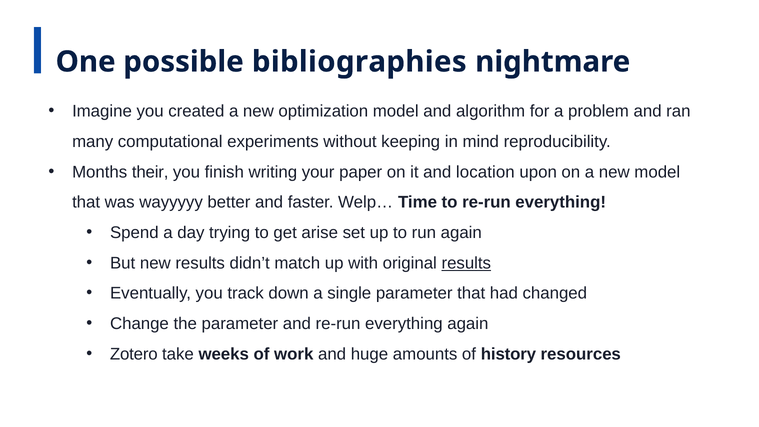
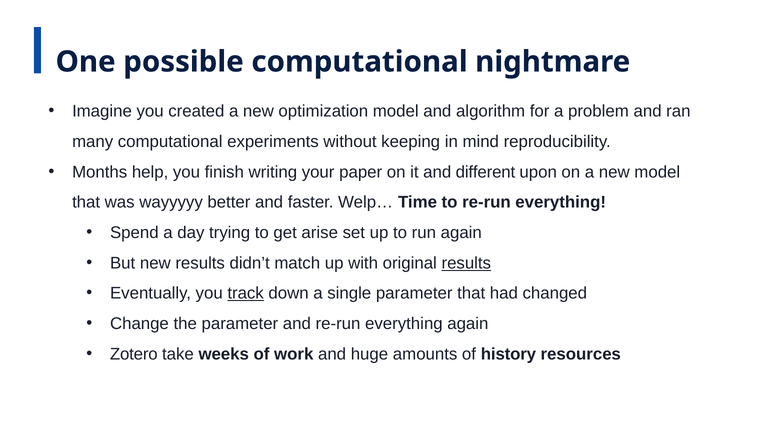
possible bibliographies: bibliographies -> computational (359, 62)
their: their -> help (150, 172)
location: location -> different (485, 172)
track underline: none -> present (246, 293)
